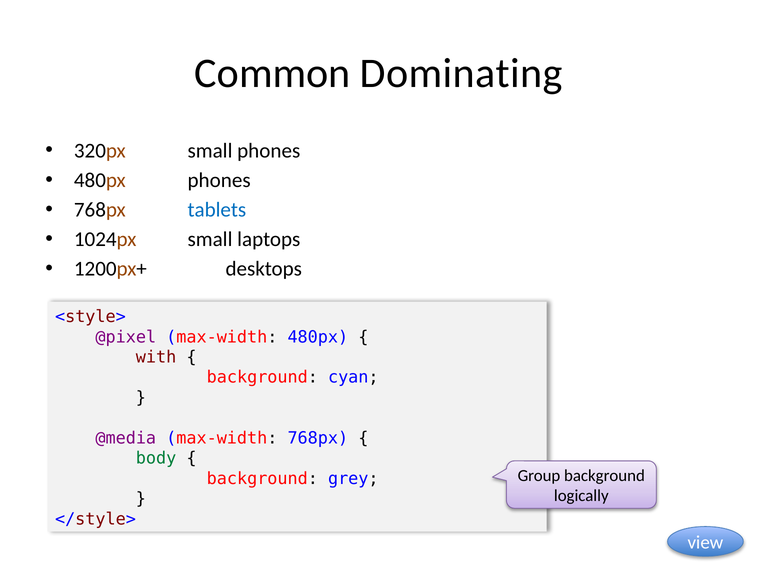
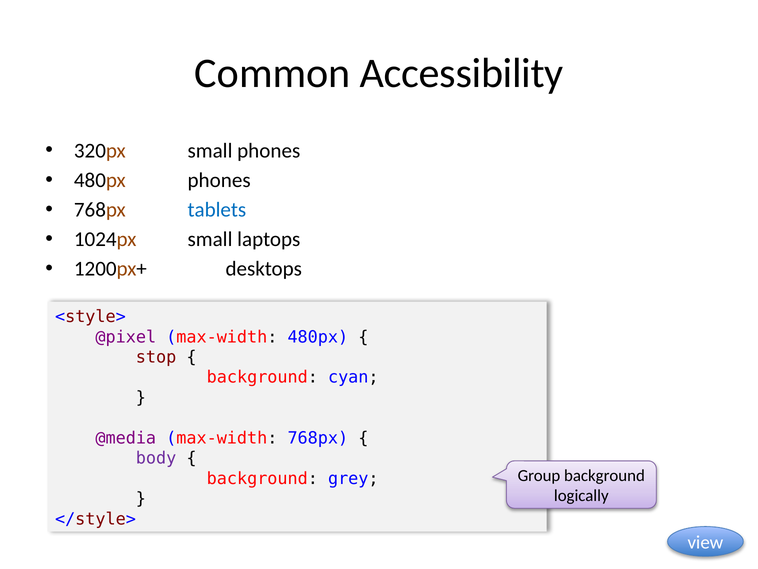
Dominating: Dominating -> Accessibility (462, 73)
with: with -> stop (156, 357)
body colour: green -> purple (156, 458)
